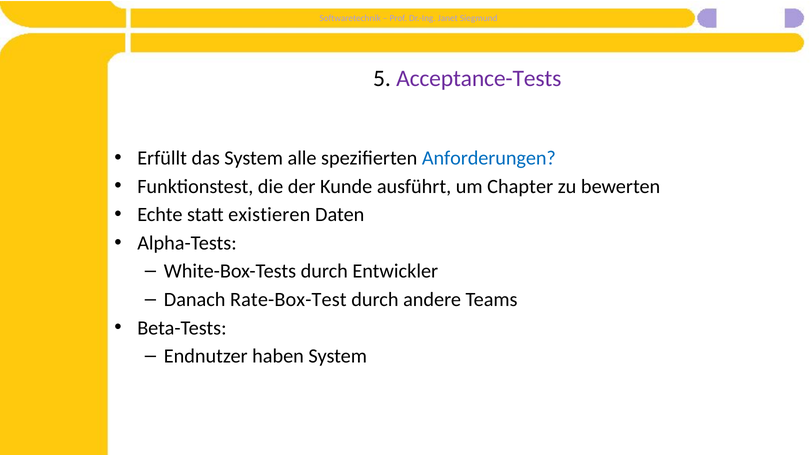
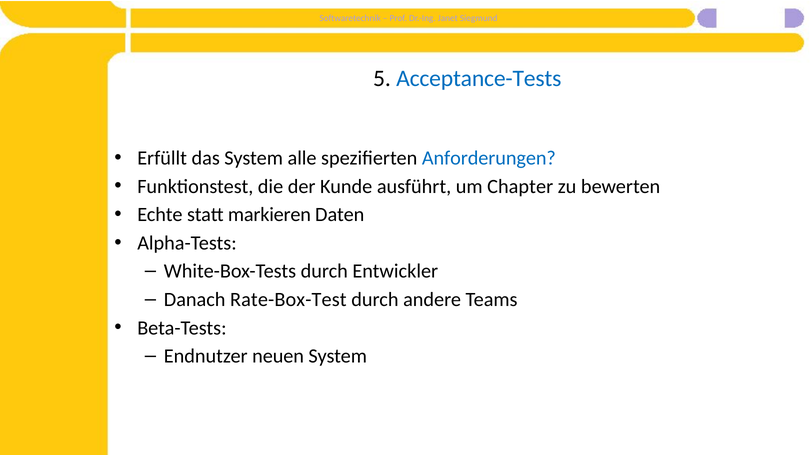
Acceptance-Tests colour: purple -> blue (479, 79)
existieren: existieren -> markieren (269, 215)
haben: haben -> neuen (278, 357)
